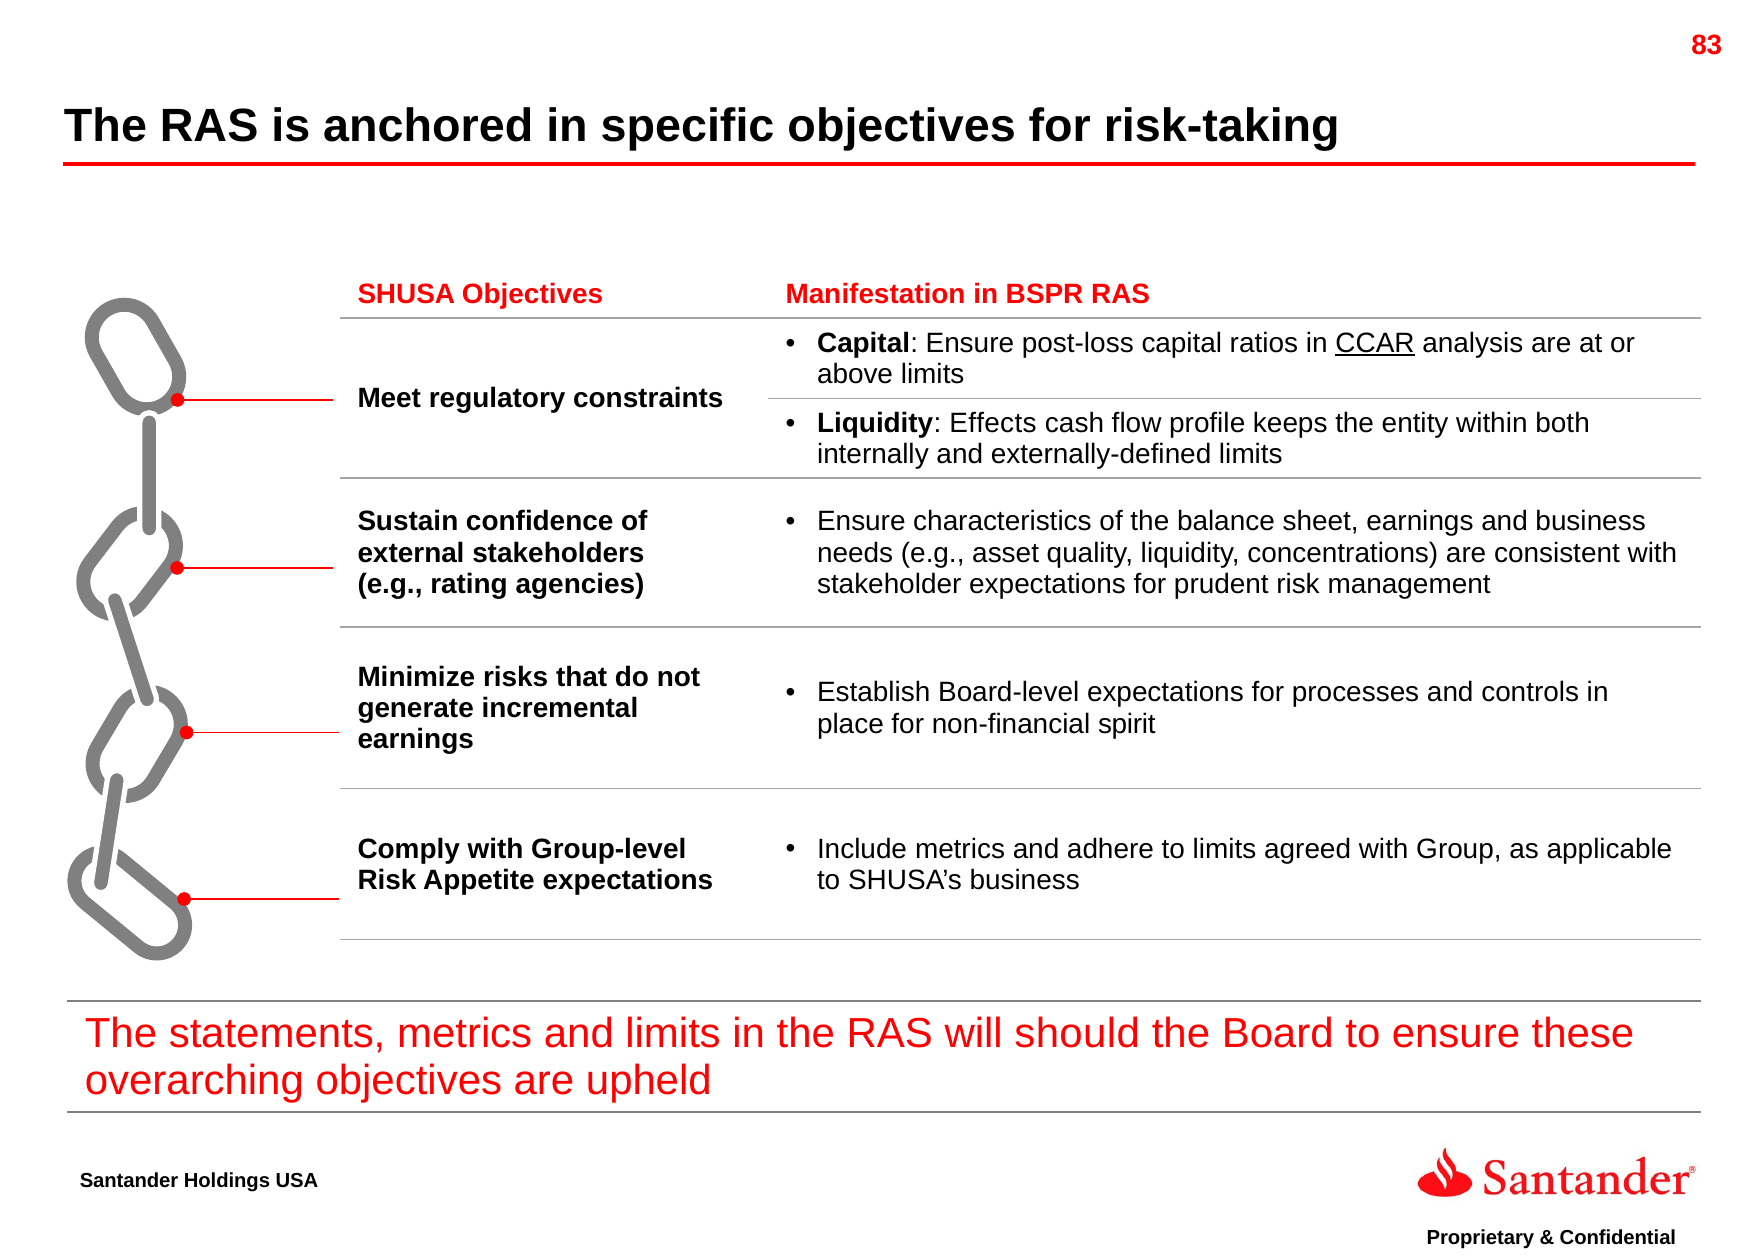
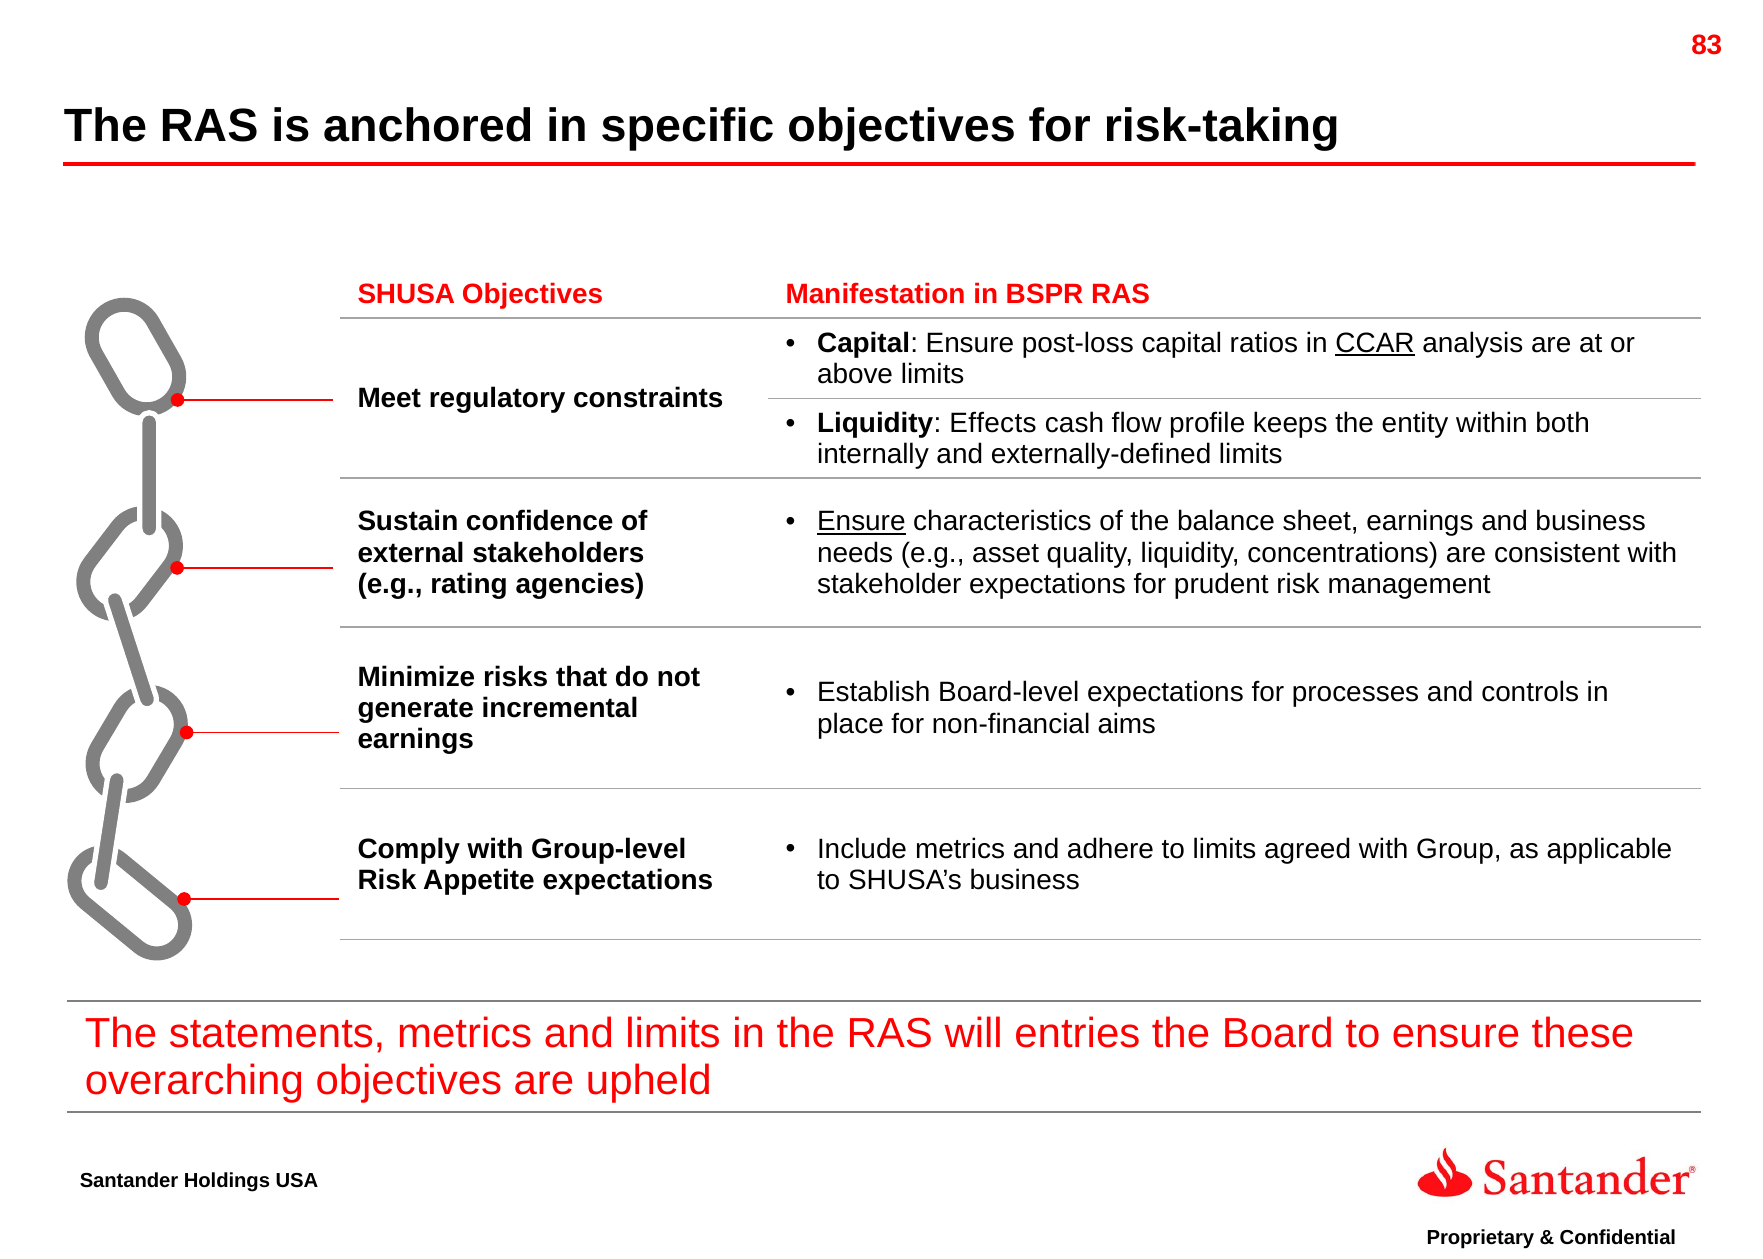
Ensure underline: none -> present (861, 522)
spirit: spirit -> aims (1127, 724)
should: should -> entries (1077, 1034)
